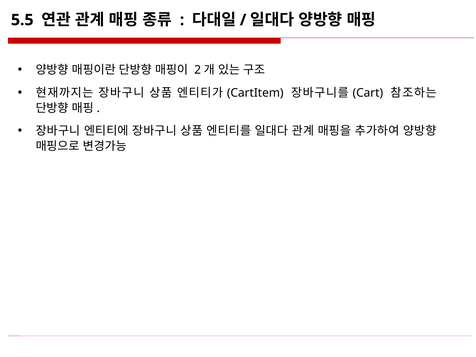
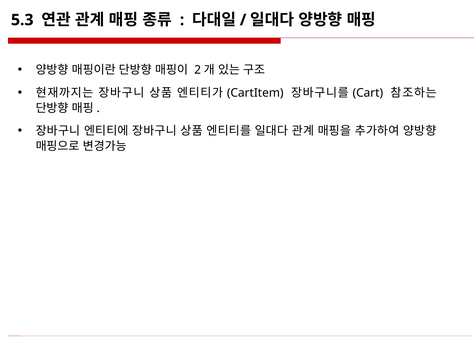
5.5: 5.5 -> 5.3 (22, 20)
